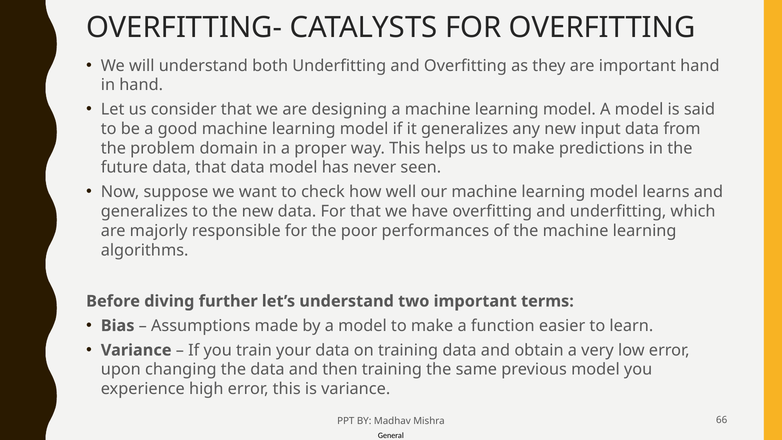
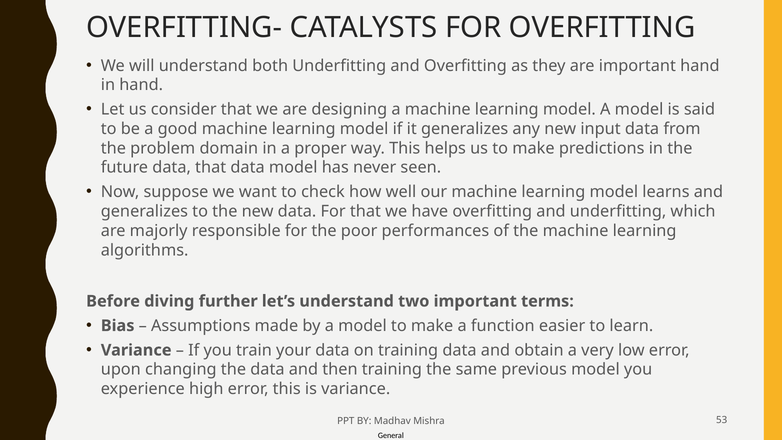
66: 66 -> 53 (722, 420)
